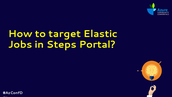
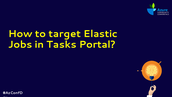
Steps: Steps -> Tasks (61, 44)
